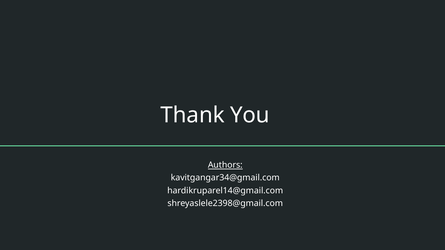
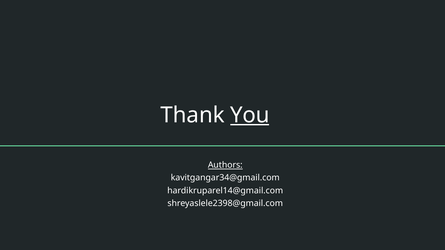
You underline: none -> present (250, 115)
